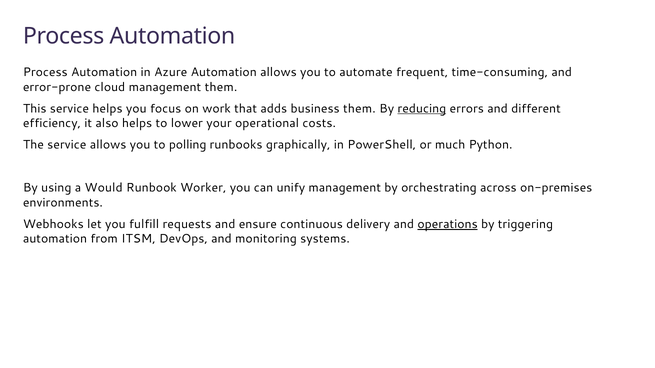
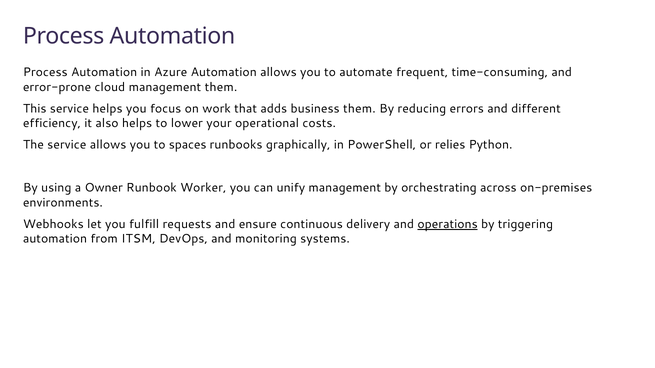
reducing underline: present -> none (422, 109)
polling: polling -> spaces (188, 145)
much: much -> relies (450, 145)
Would: Would -> Owner (104, 188)
